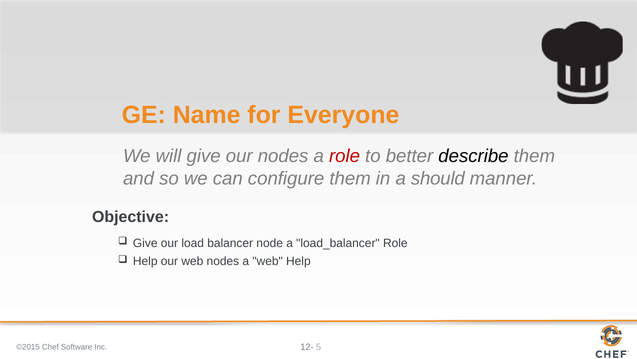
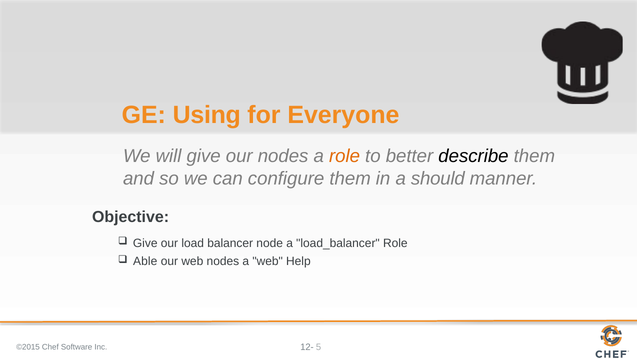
Name: Name -> Using (207, 115)
role colour: red -> orange (345, 156)
Help: Help -> Able (145, 261)
